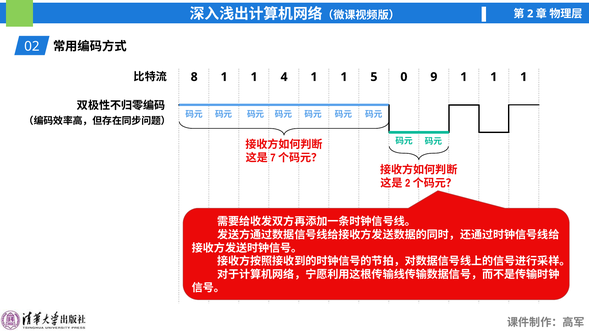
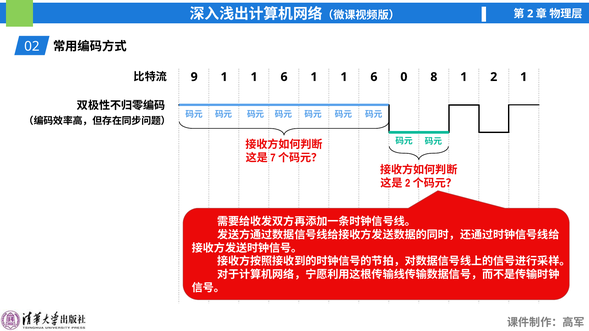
8: 8 -> 9 (194, 77)
4: 4 -> 6 (284, 77)
5: 5 -> 6 (374, 77)
9: 9 -> 8 (434, 77)
1: 1 -> 2 (494, 77)
